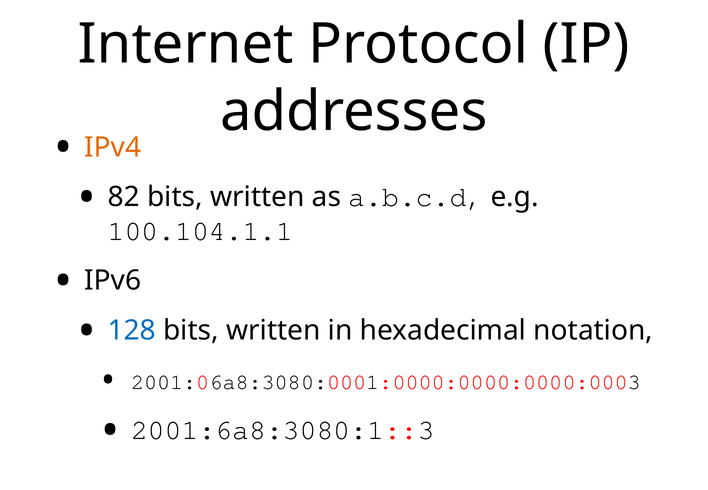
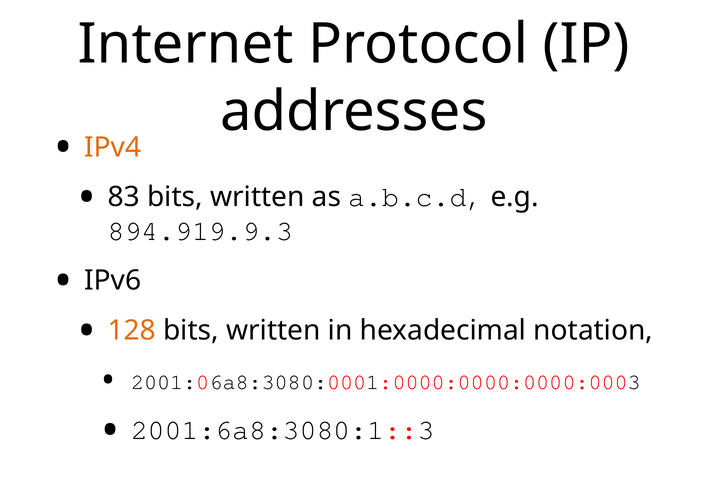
82: 82 -> 83 (124, 197)
100.104.1.1: 100.104.1.1 -> 894.919.9.3 (200, 231)
128 colour: blue -> orange (132, 330)
